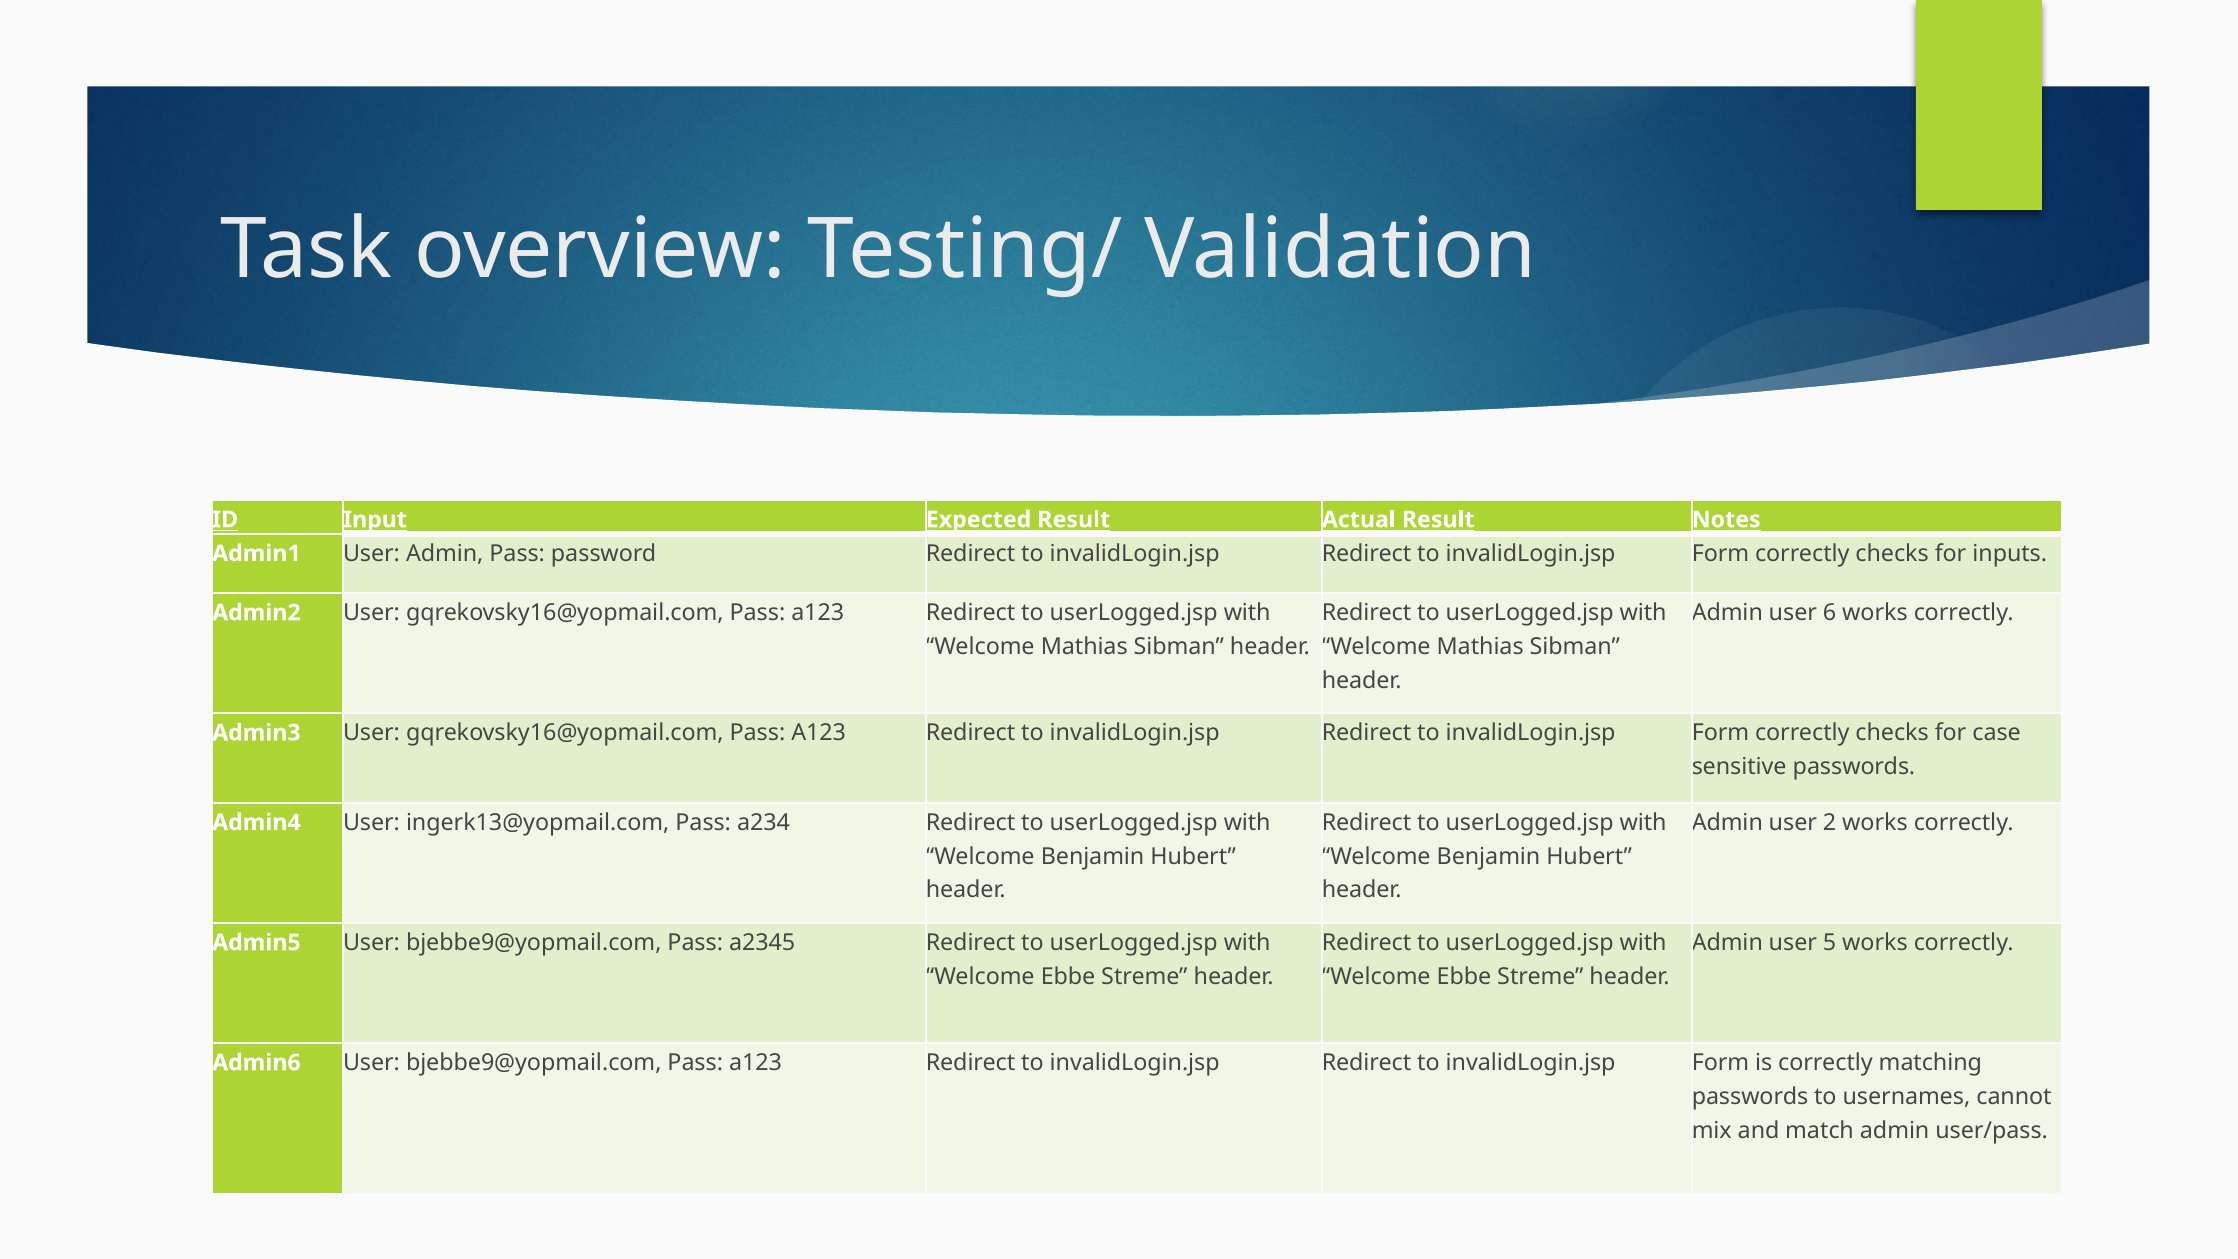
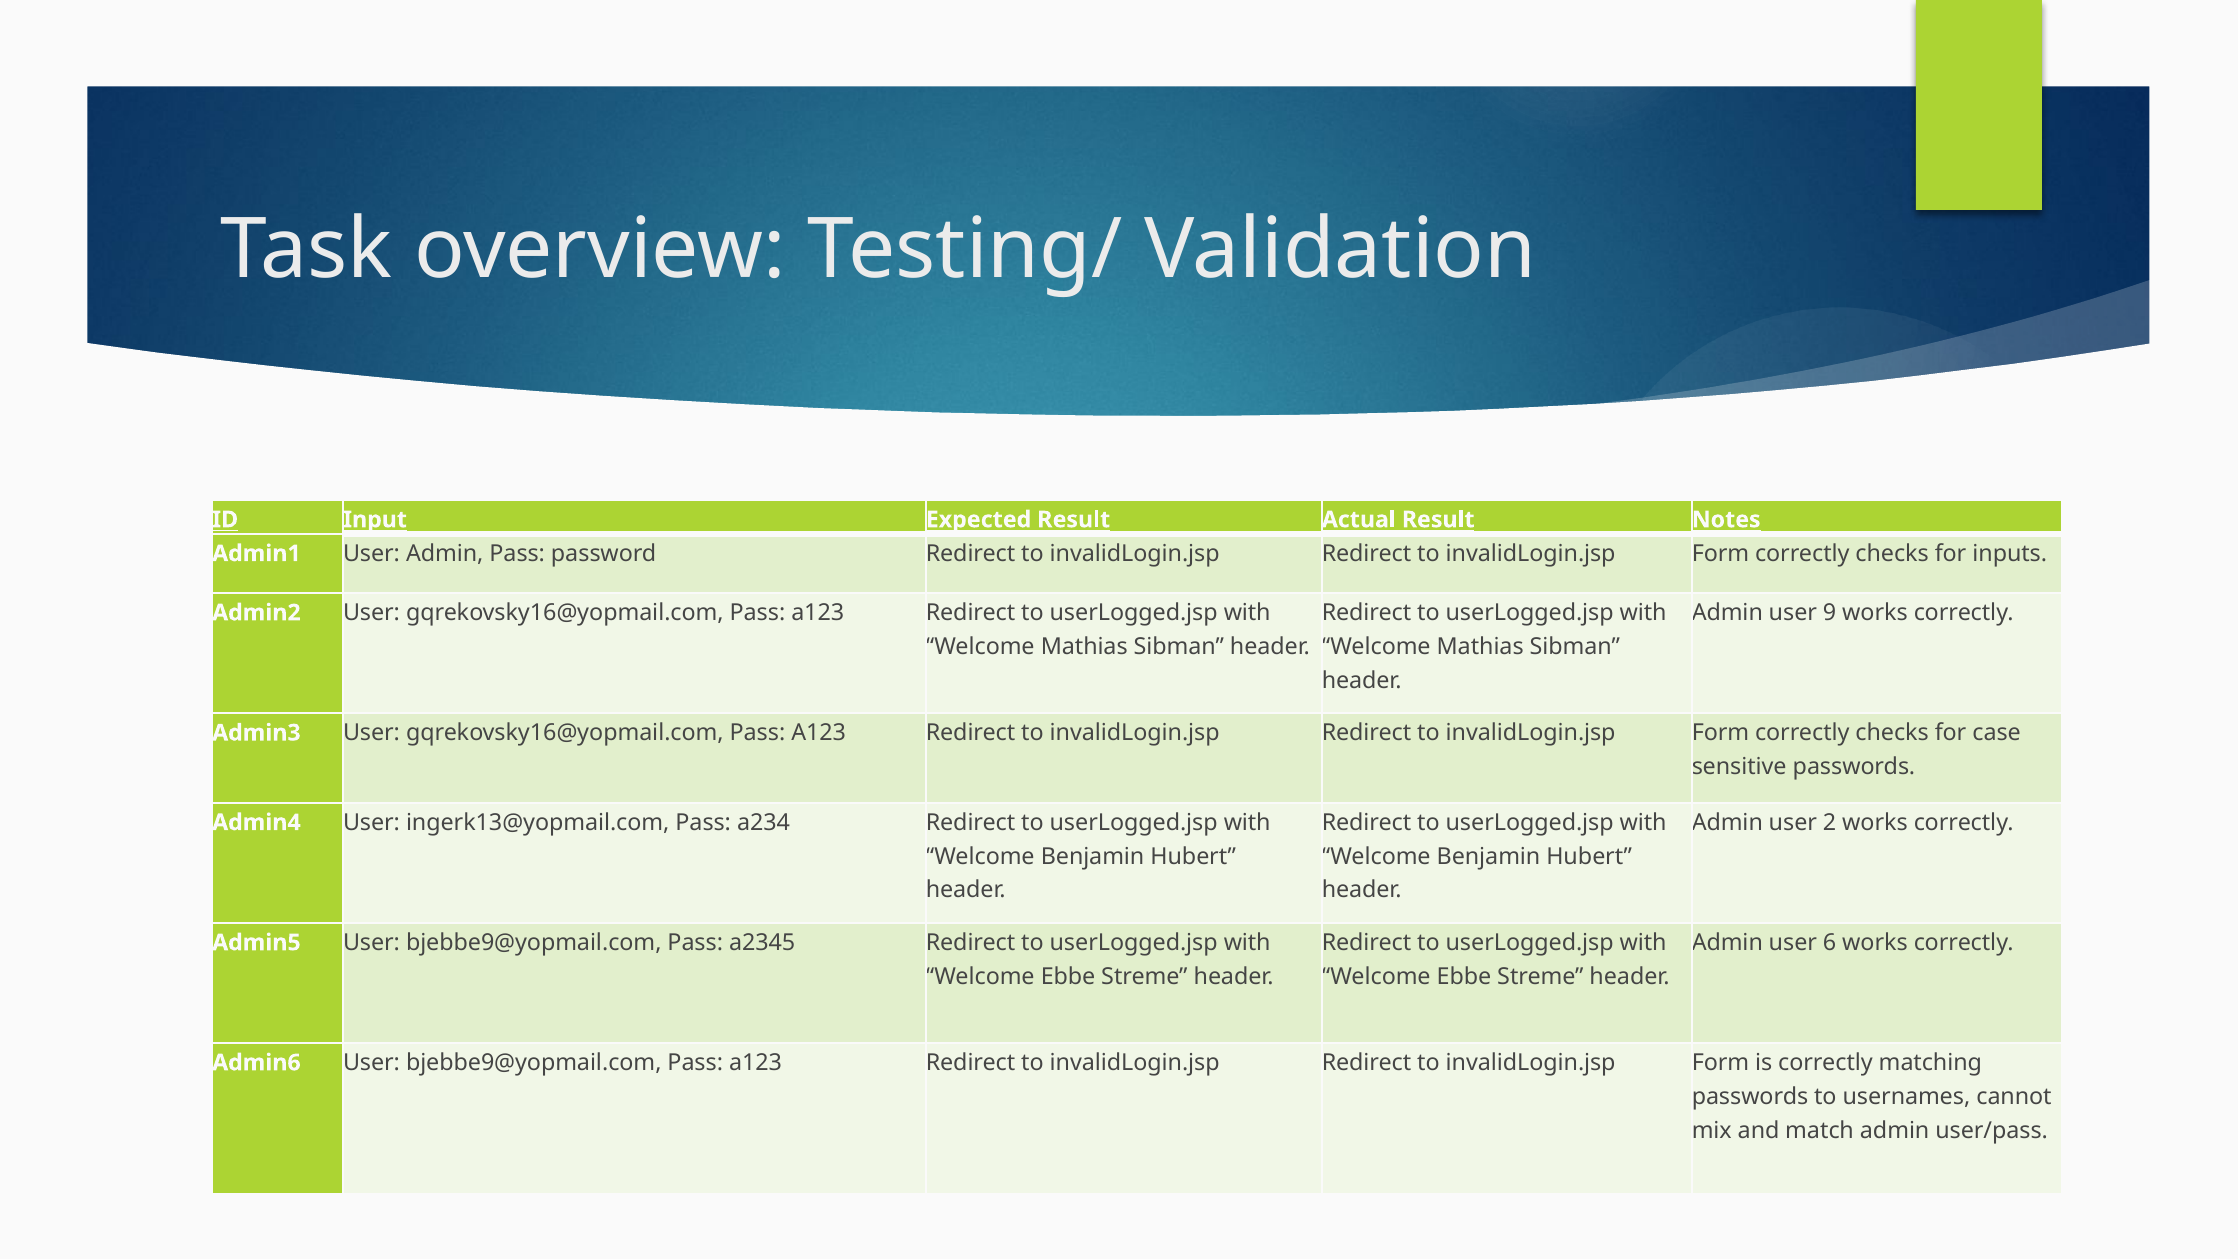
6: 6 -> 9 (1830, 613)
5: 5 -> 6 (1830, 942)
